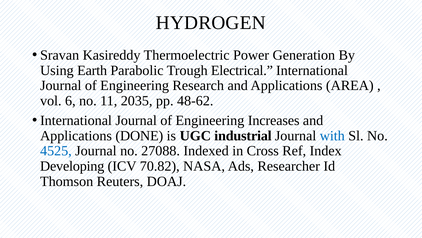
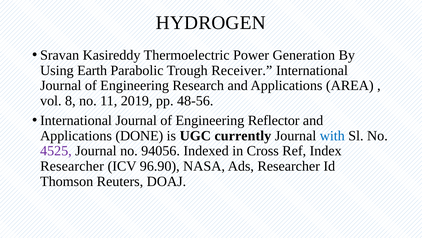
Electrical: Electrical -> Receiver (242, 70)
6: 6 -> 8 (70, 101)
2035: 2035 -> 2019 (137, 101)
48-62: 48-62 -> 48-56 (195, 101)
Increases: Increases -> Reflector (274, 120)
industrial: industrial -> currently (243, 135)
4525 colour: blue -> purple (56, 151)
27088: 27088 -> 94056 (161, 151)
Developing: Developing -> Researcher (72, 166)
70.82: 70.82 -> 96.90 (160, 166)
